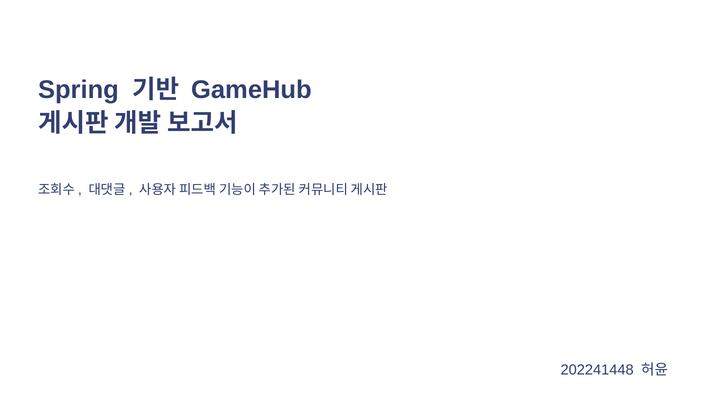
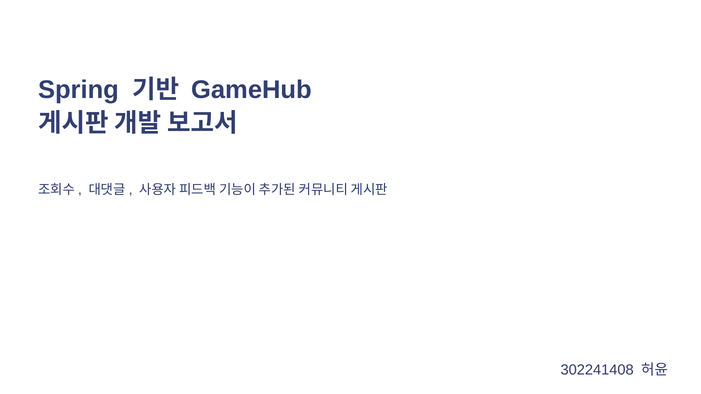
202241448: 202241448 -> 302241408 (597, 370)
